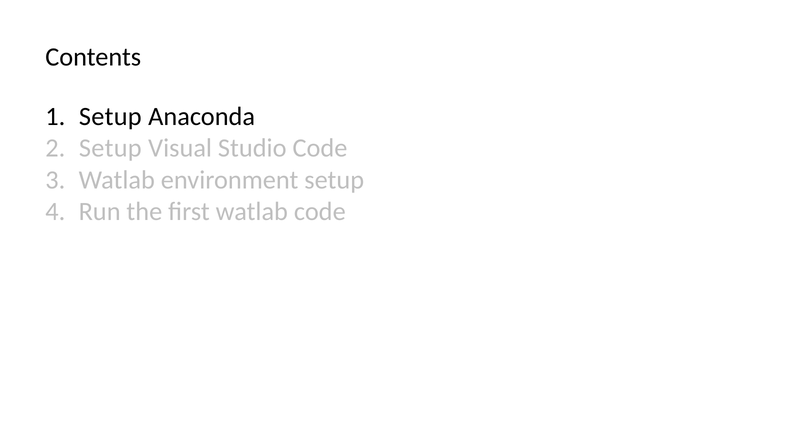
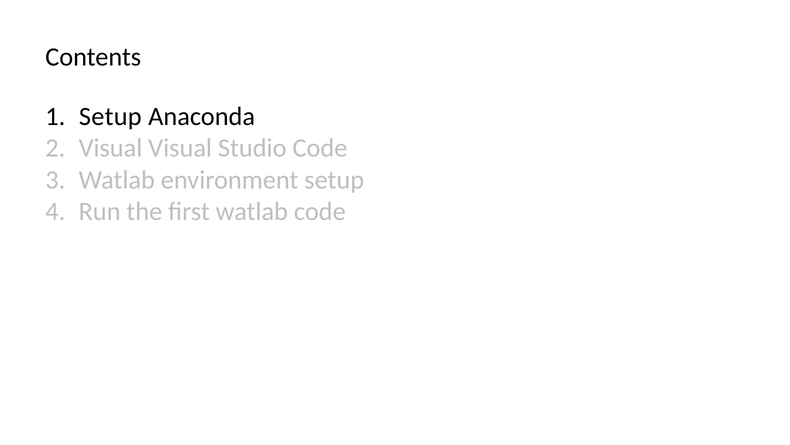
Setup: Setup -> Visual (110, 148)
